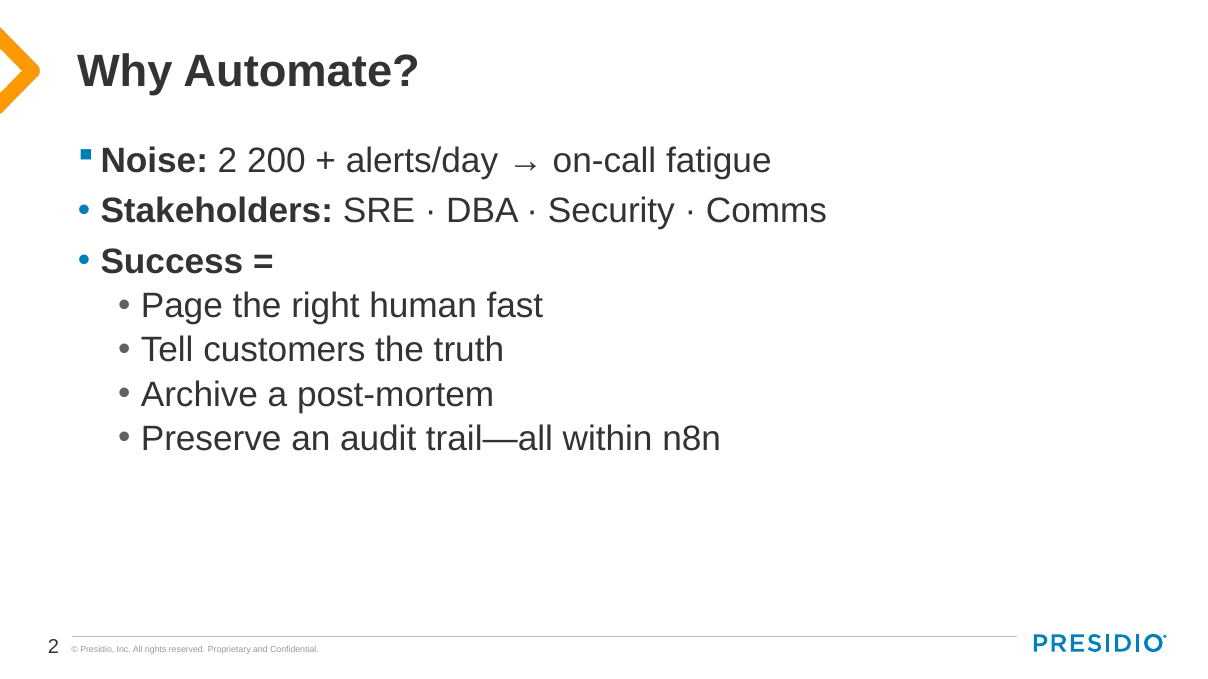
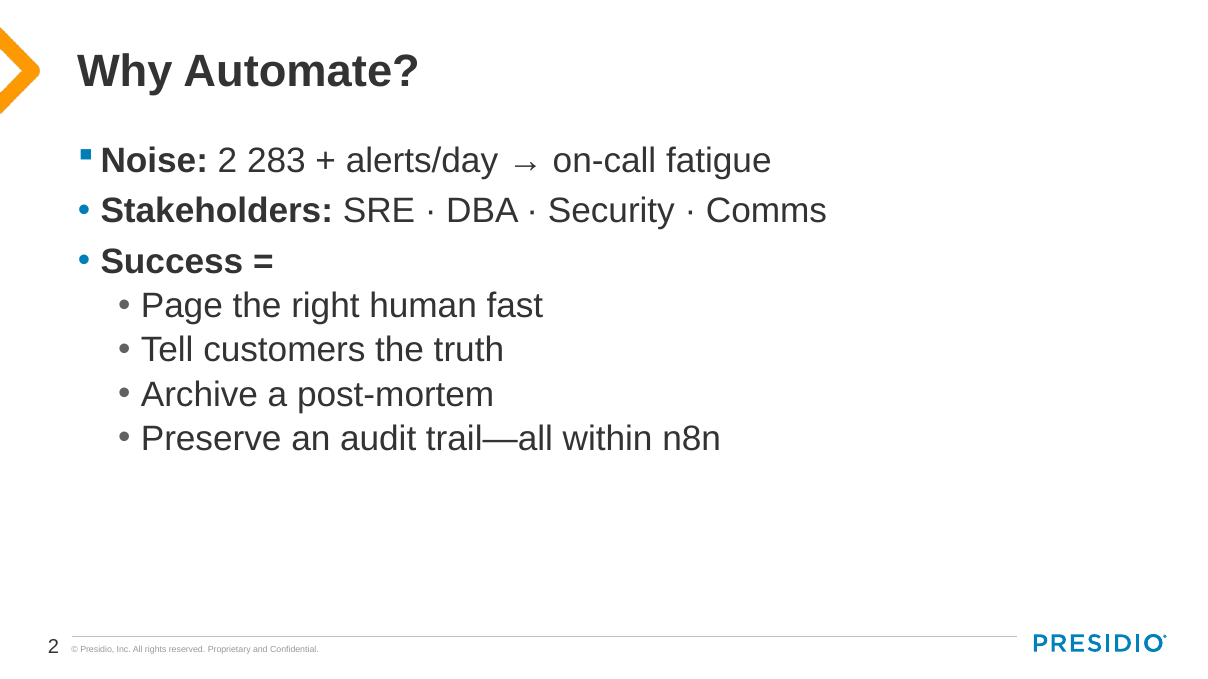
200: 200 -> 283 (276, 161)
